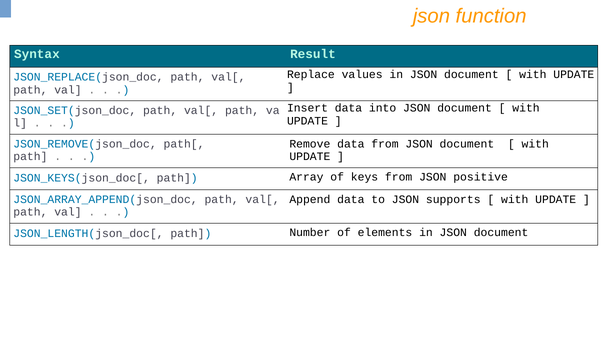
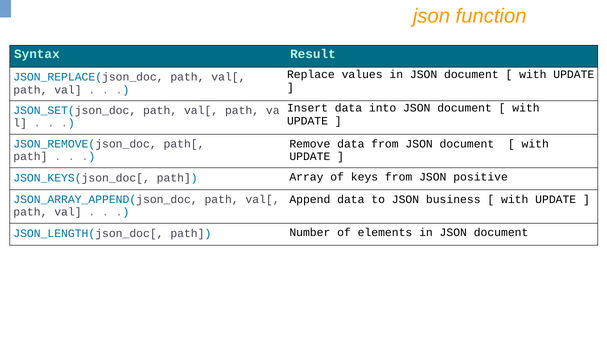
supports: supports -> business (453, 199)
